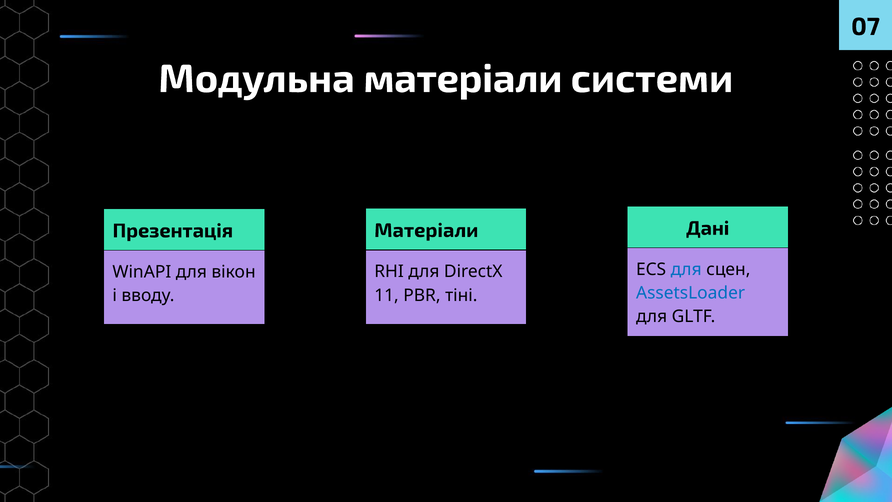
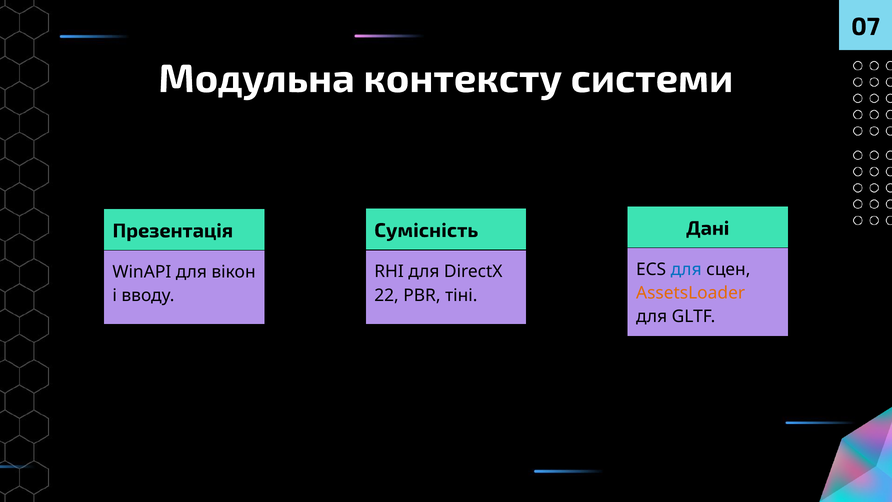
Модульна матеріали: матеріали -> контексту (463, 79)
Матеріали: Матеріали -> Сумісність (426, 230)
AssetsLoader colour: blue -> orange (691, 293)
11: 11 -> 22 (387, 295)
